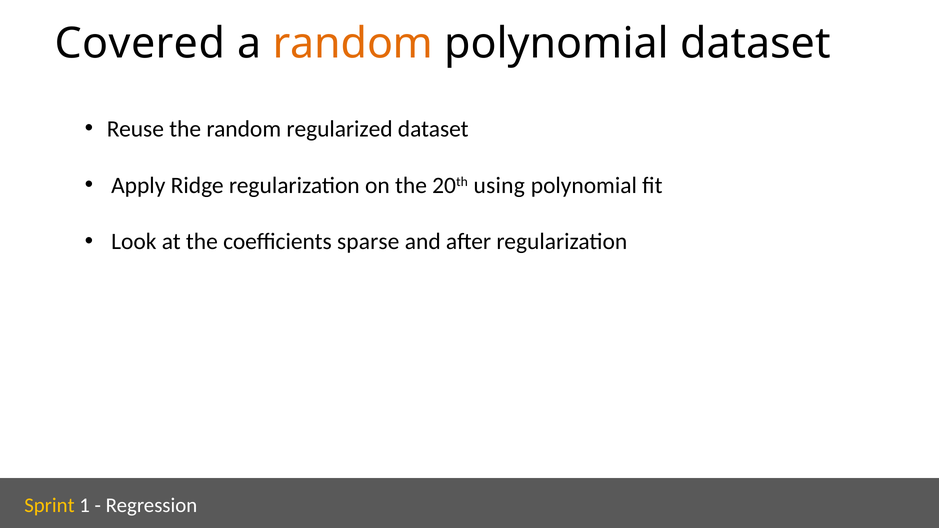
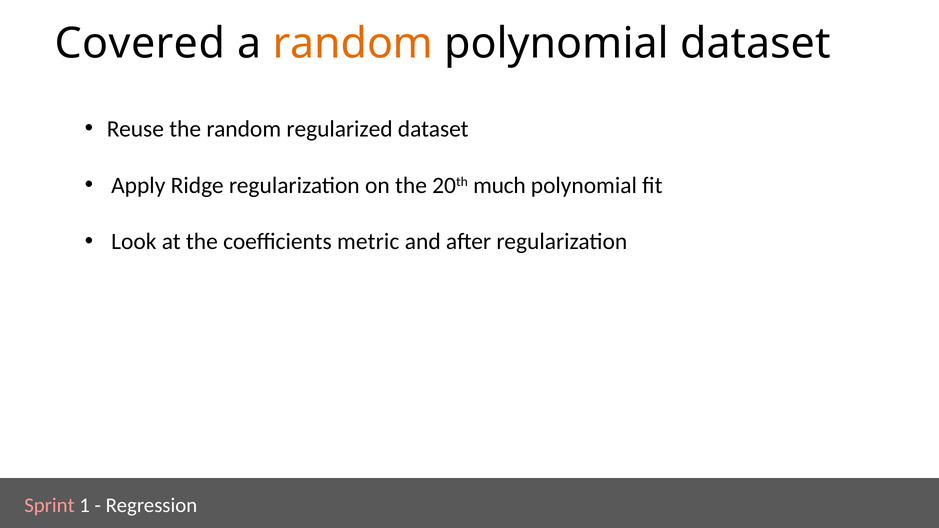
using: using -> much (499, 185)
sparse: sparse -> metric (368, 242)
Sprint colour: yellow -> pink (49, 506)
